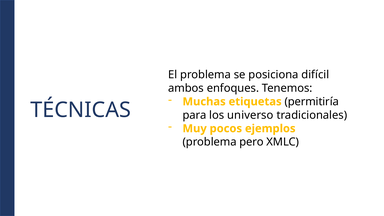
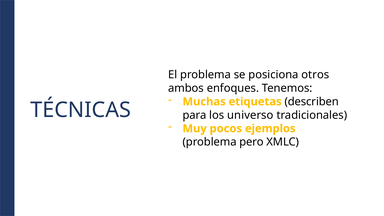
difícil: difícil -> otros (315, 75)
permitiría: permitiría -> describen (312, 102)
